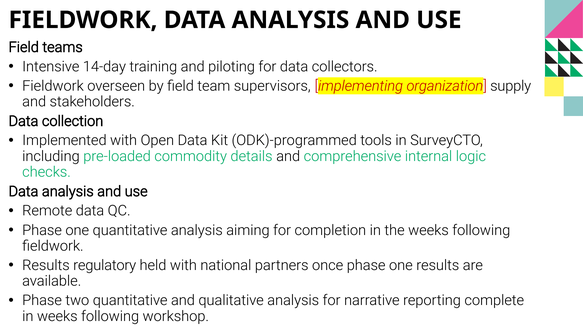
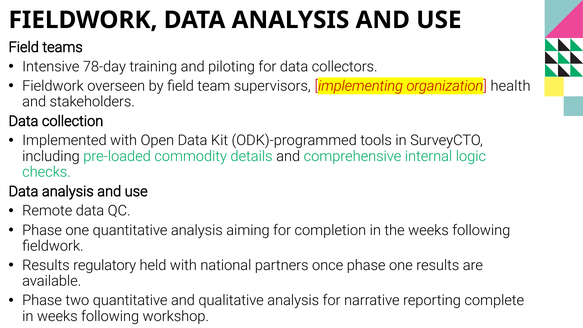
14-day: 14-day -> 78-day (104, 67)
supply: supply -> health (511, 86)
